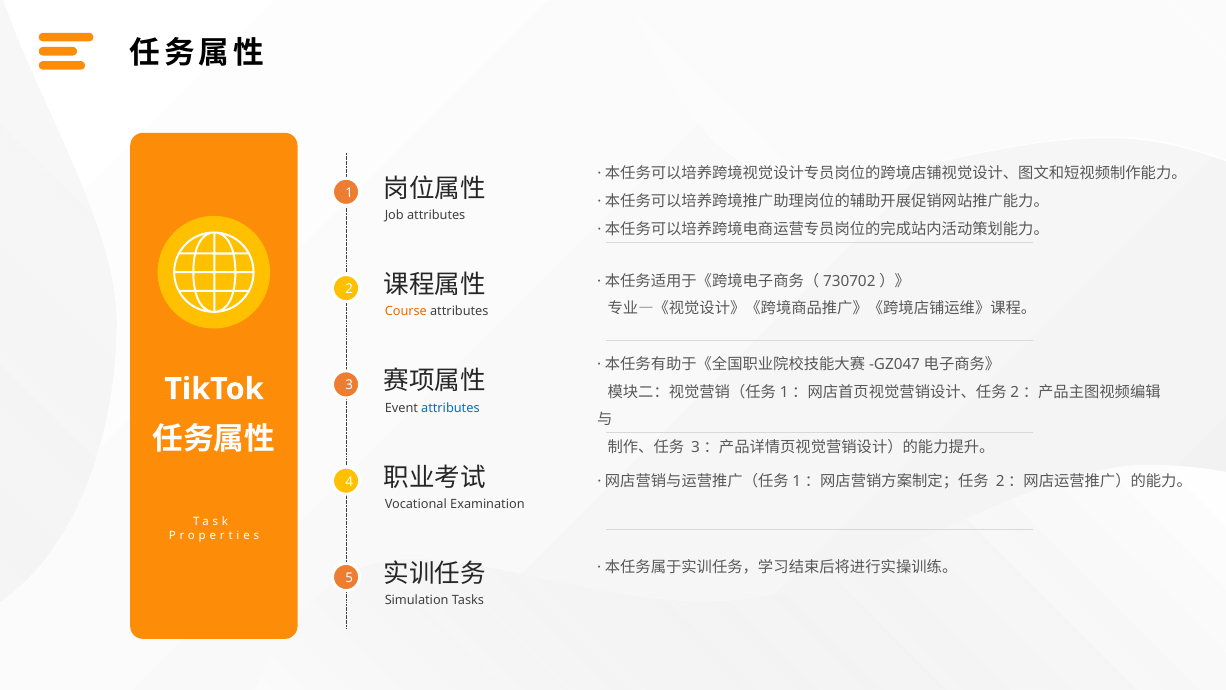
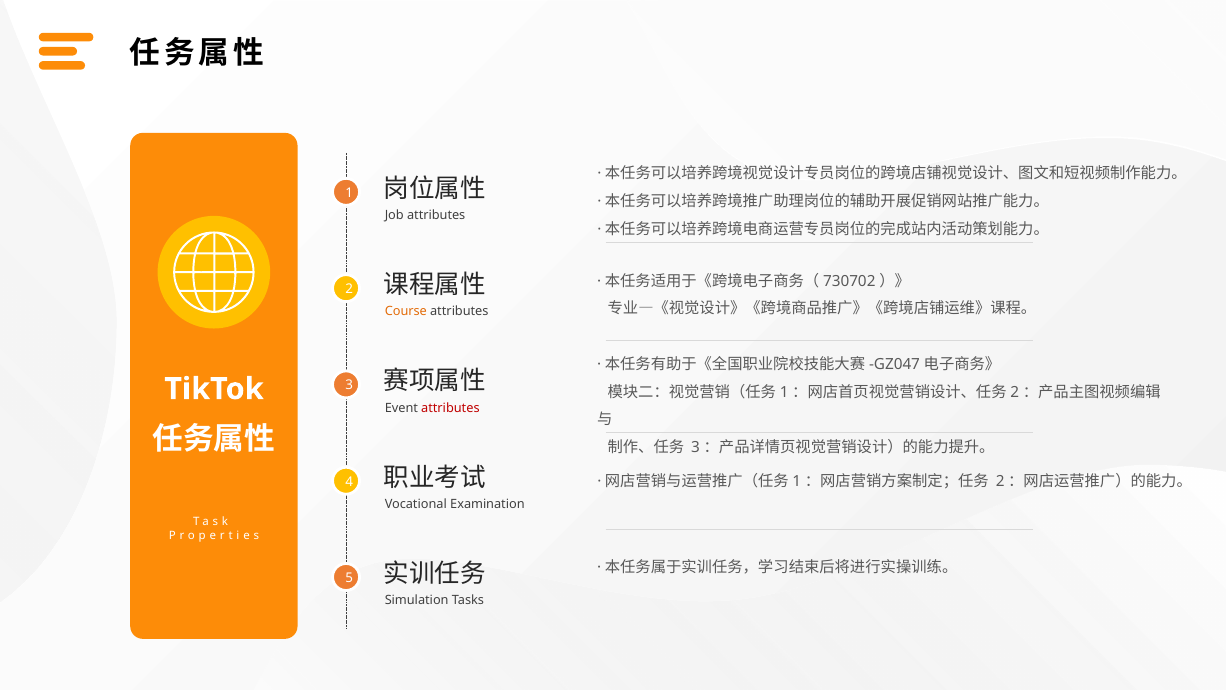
attributes colour: blue -> red (450, 408)
